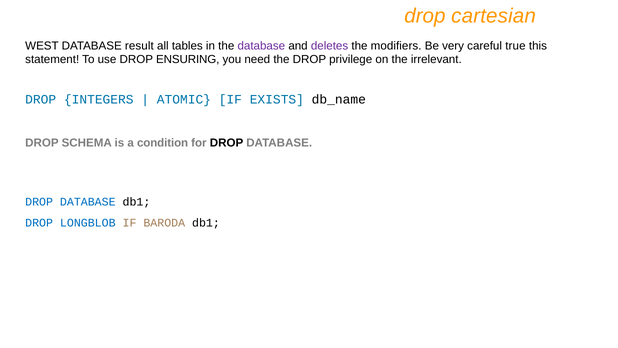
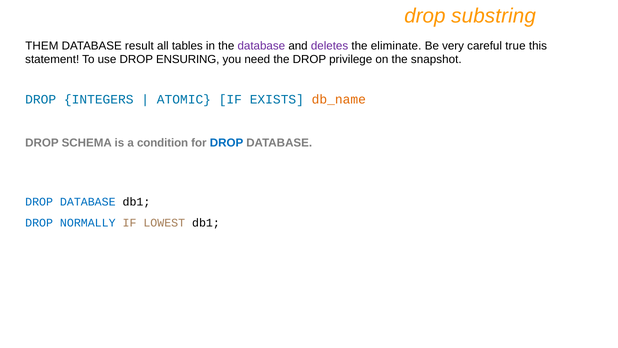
cartesian: cartesian -> substring (494, 16)
WEST: WEST -> THEM (42, 46)
modifiers: modifiers -> eliminate (396, 46)
irrelevant: irrelevant -> snapshot (436, 60)
db_name colour: black -> orange (339, 99)
DROP colour: black -> blue (227, 143)
LONGBLOB: LONGBLOB -> NORMALLY (88, 223)
BARODA: BARODA -> LOWEST (164, 223)
